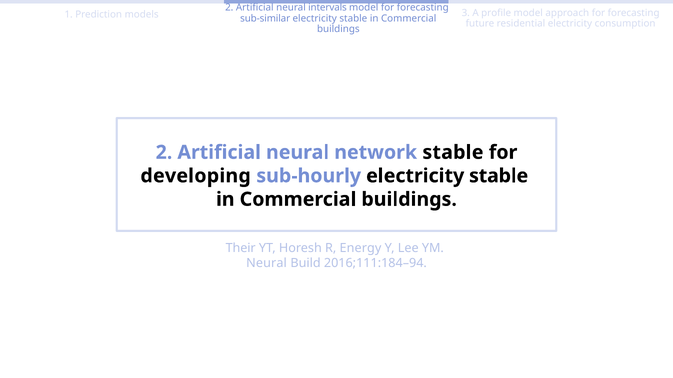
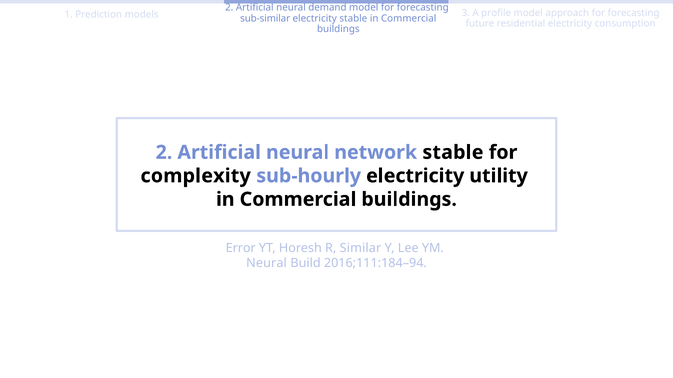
intervals: intervals -> demand (327, 8)
developing: developing -> complexity (196, 176)
sub-hourly electricity stable: stable -> utility (499, 176)
Their: Their -> Error (241, 248)
Energy: Energy -> Similar (360, 248)
